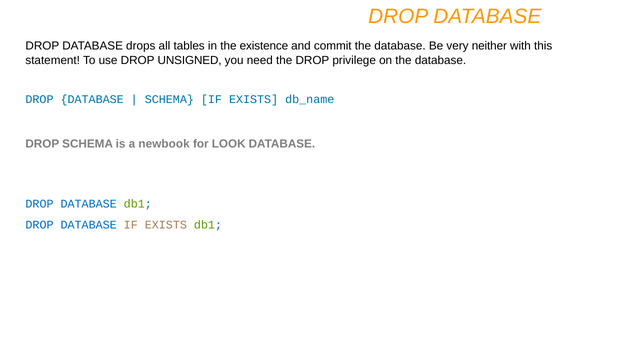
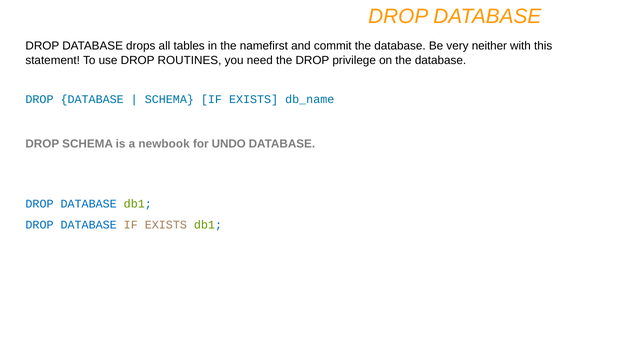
existence: existence -> namefirst (264, 46)
UNSIGNED: UNSIGNED -> ROUTINES (189, 60)
LOOK: LOOK -> UNDO (229, 144)
